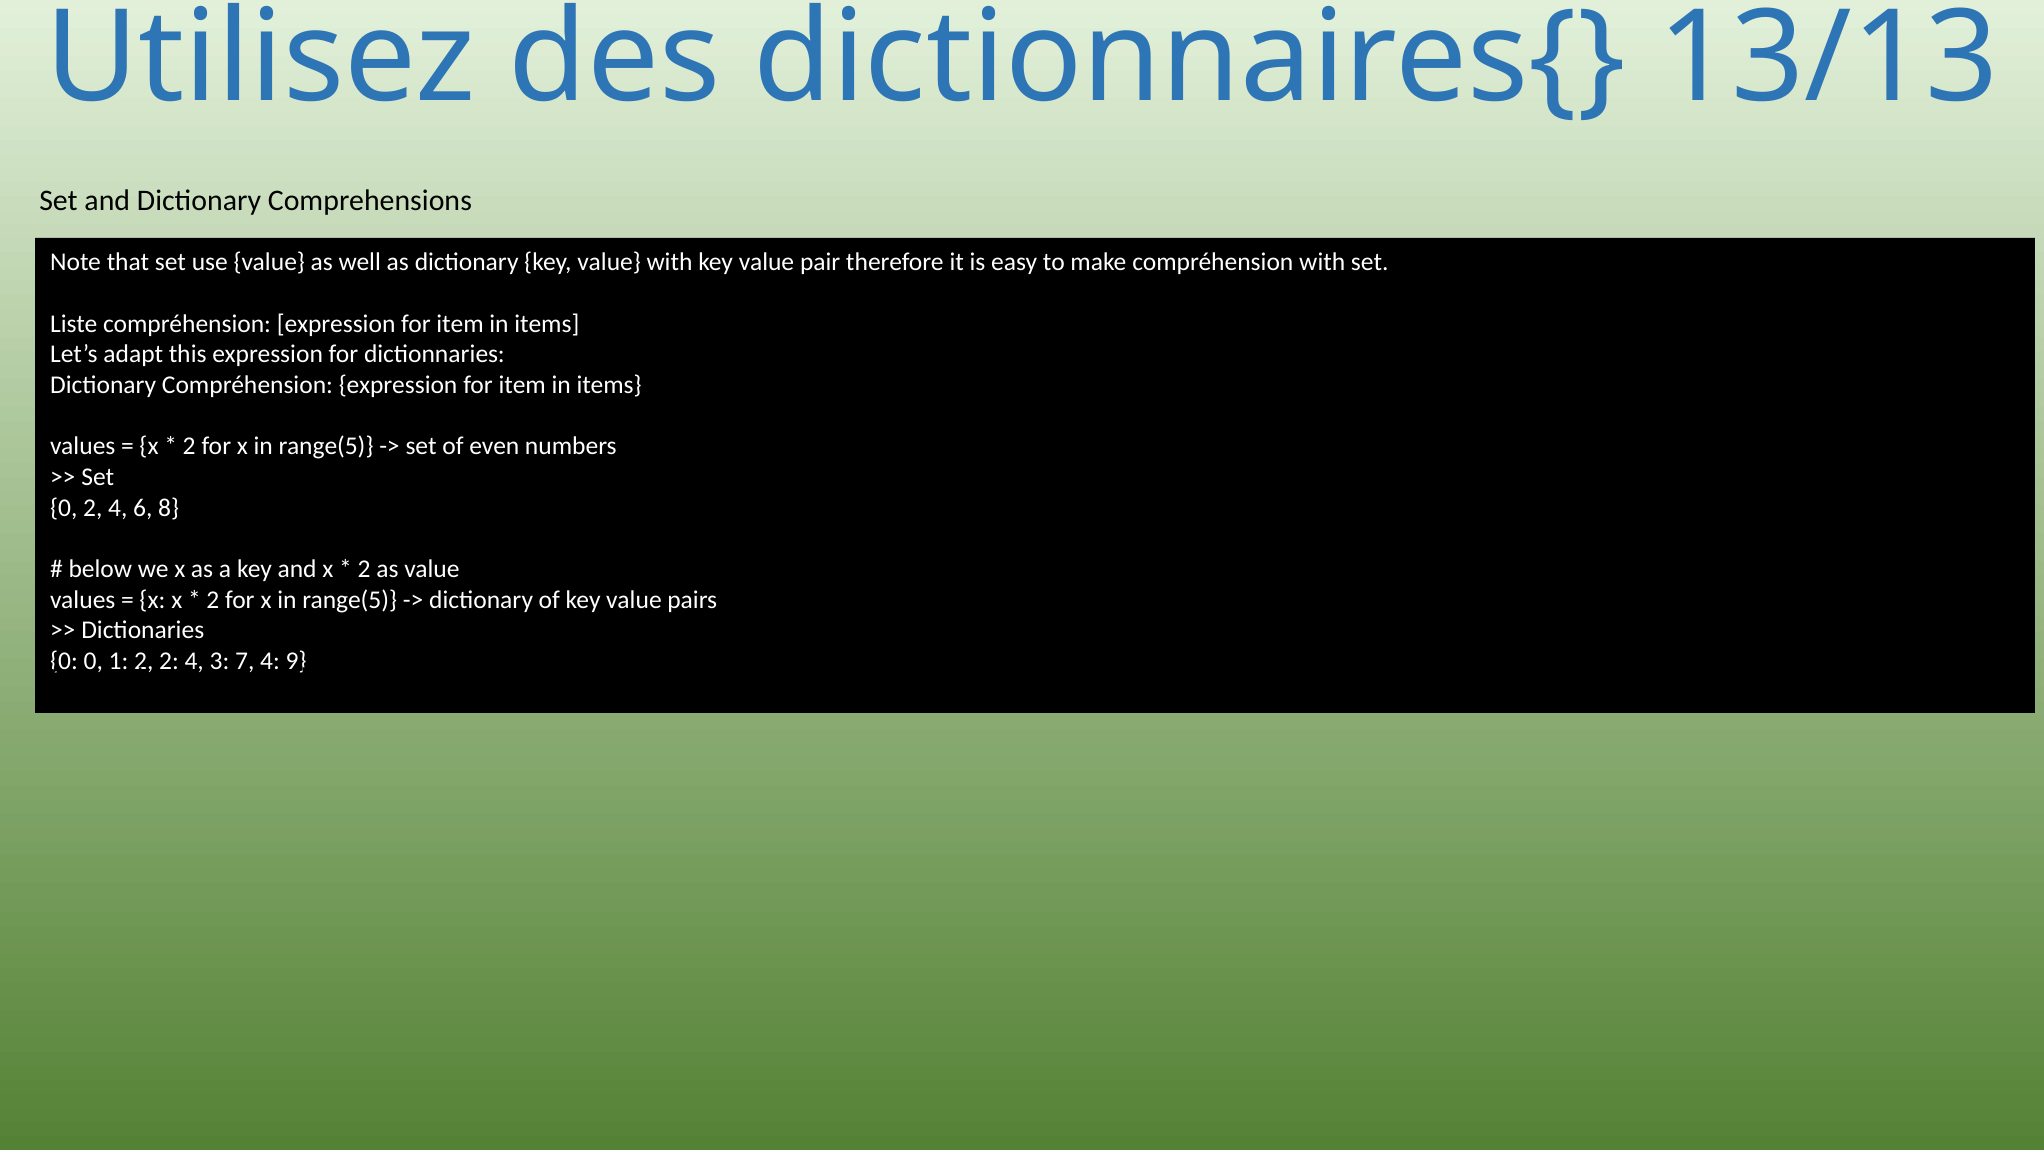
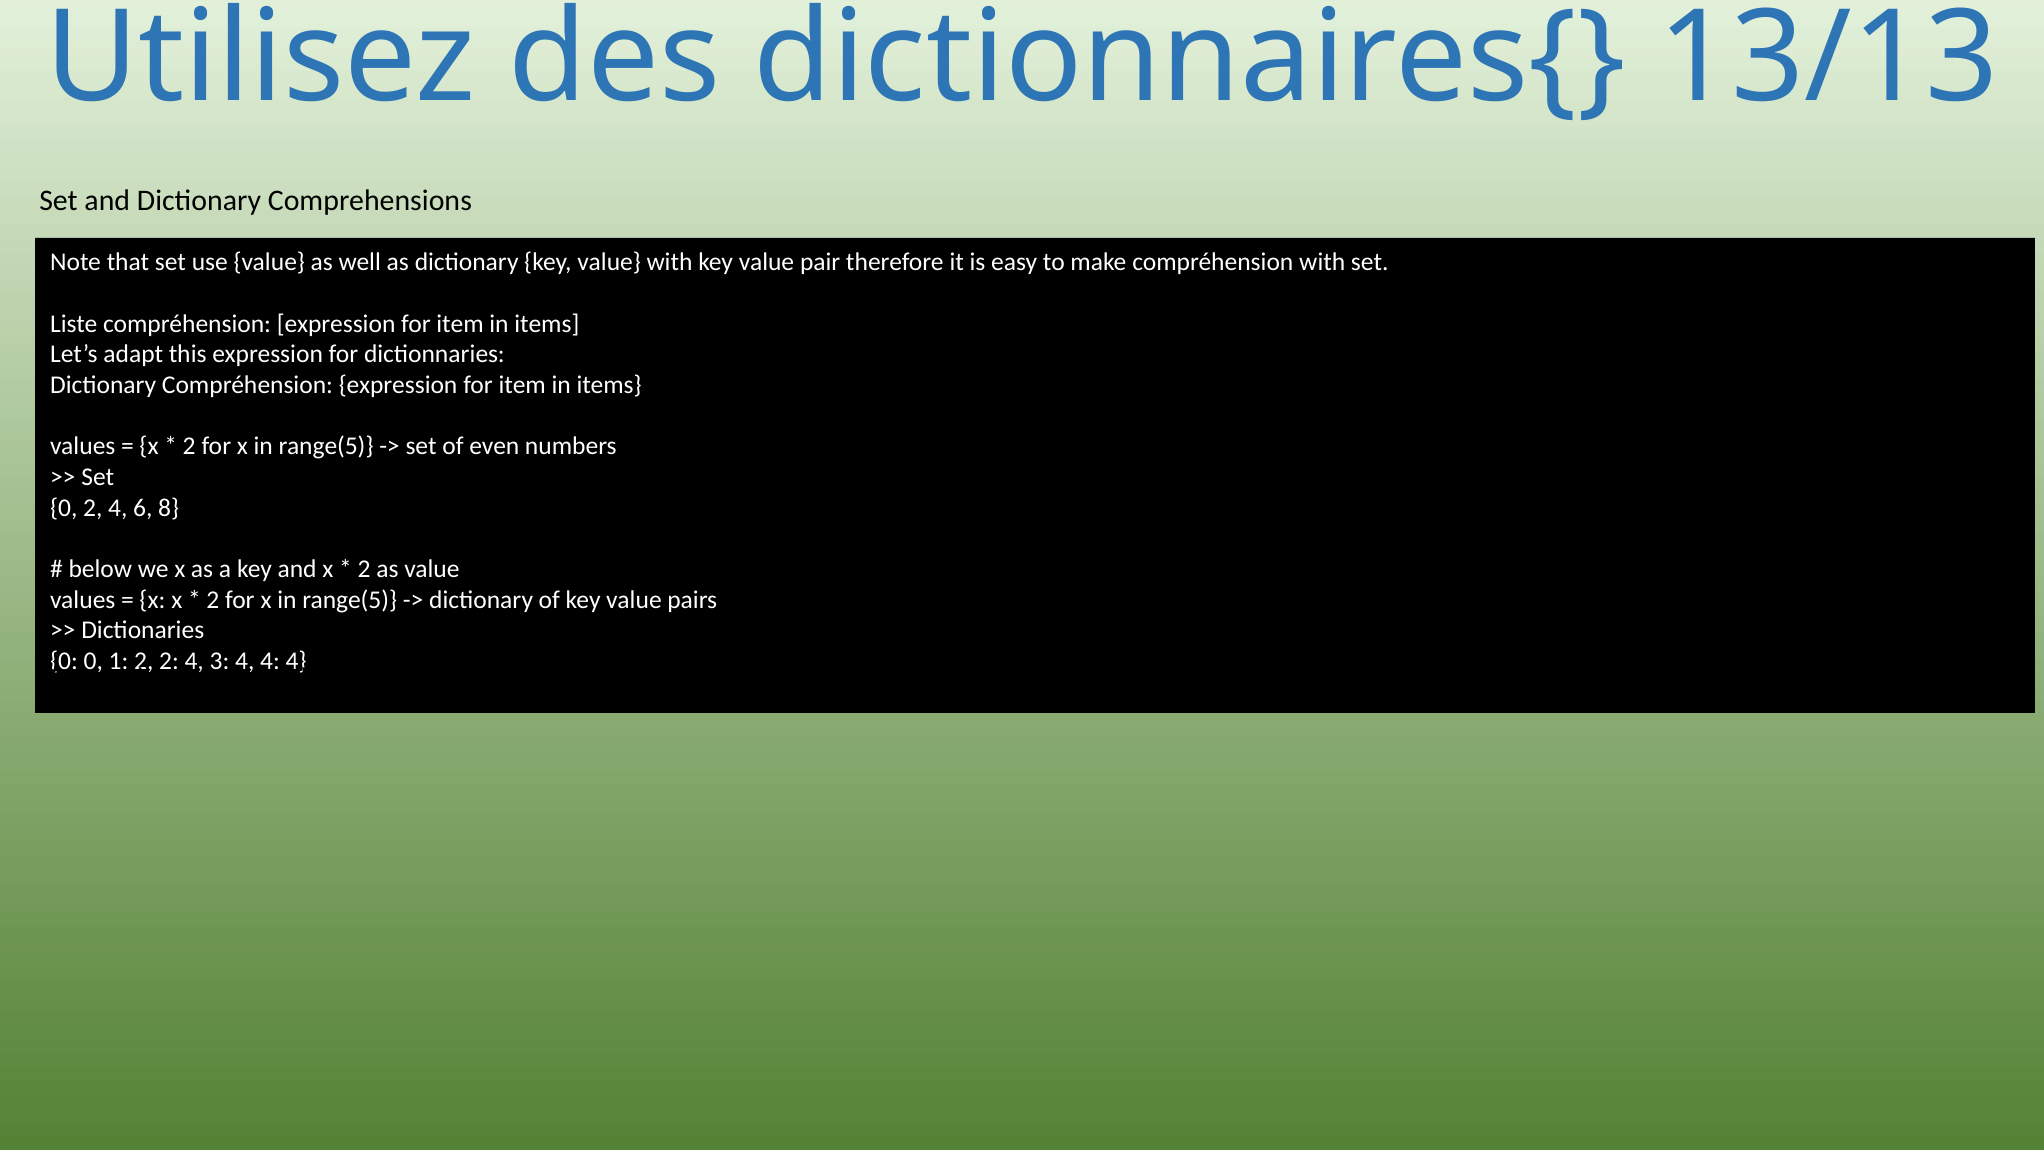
7: 7 -> 4 (245, 661)
9: 9 -> 4 (296, 661)
